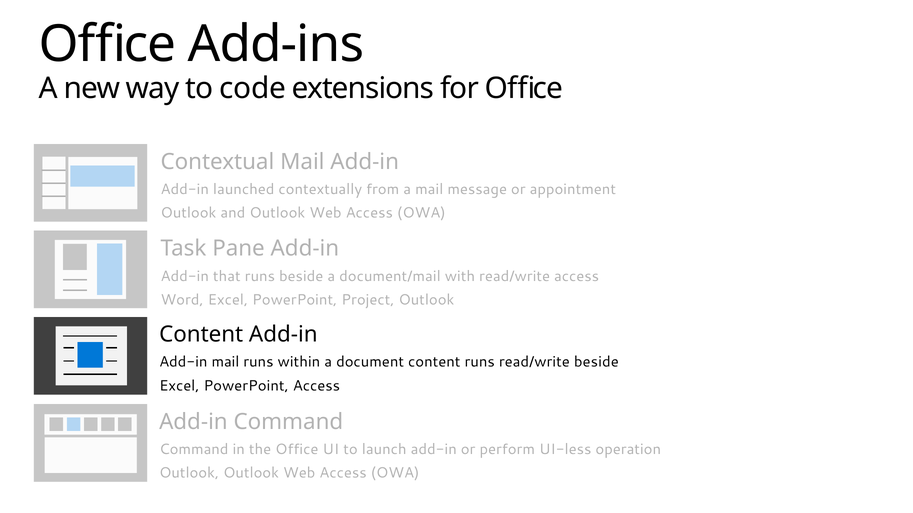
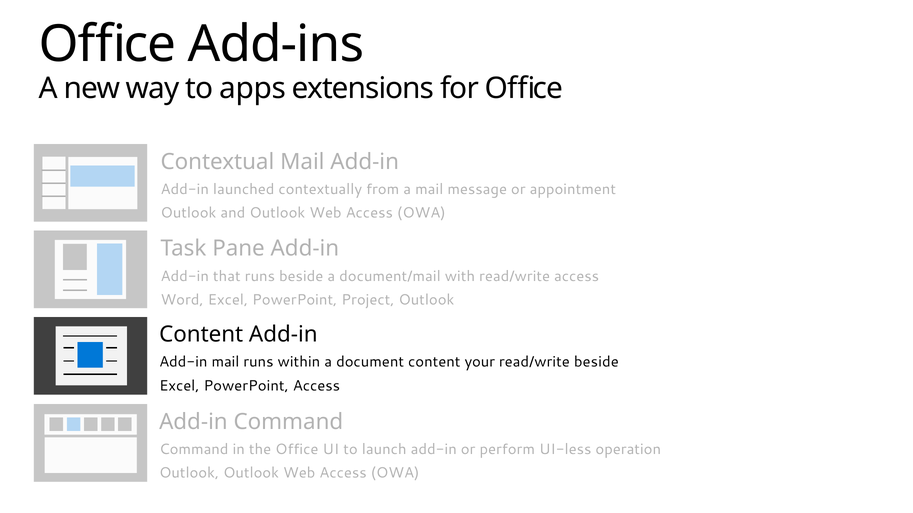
code: code -> apps (253, 88)
content runs: runs -> your (480, 362)
